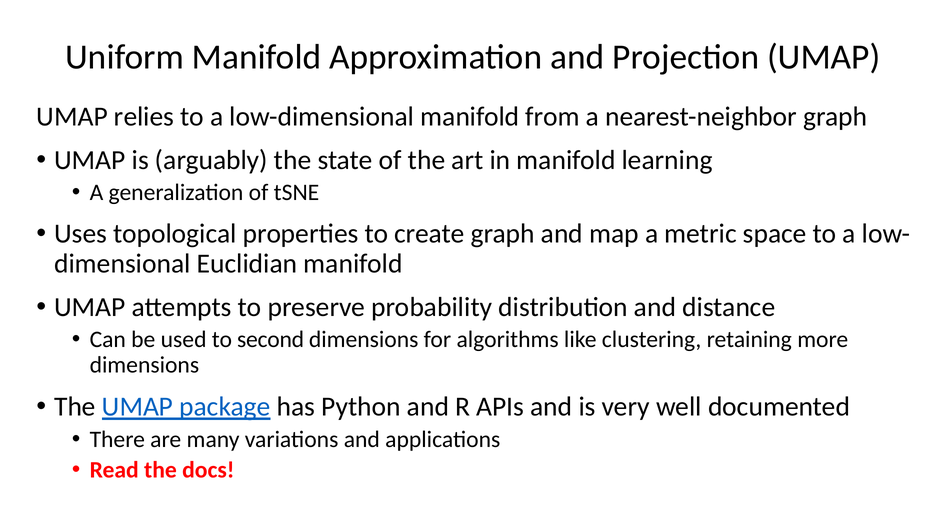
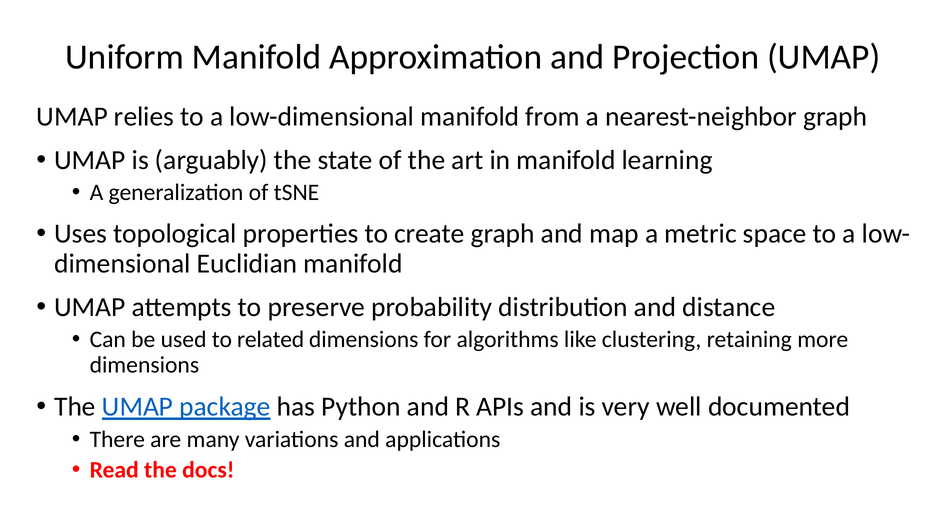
second: second -> related (271, 340)
